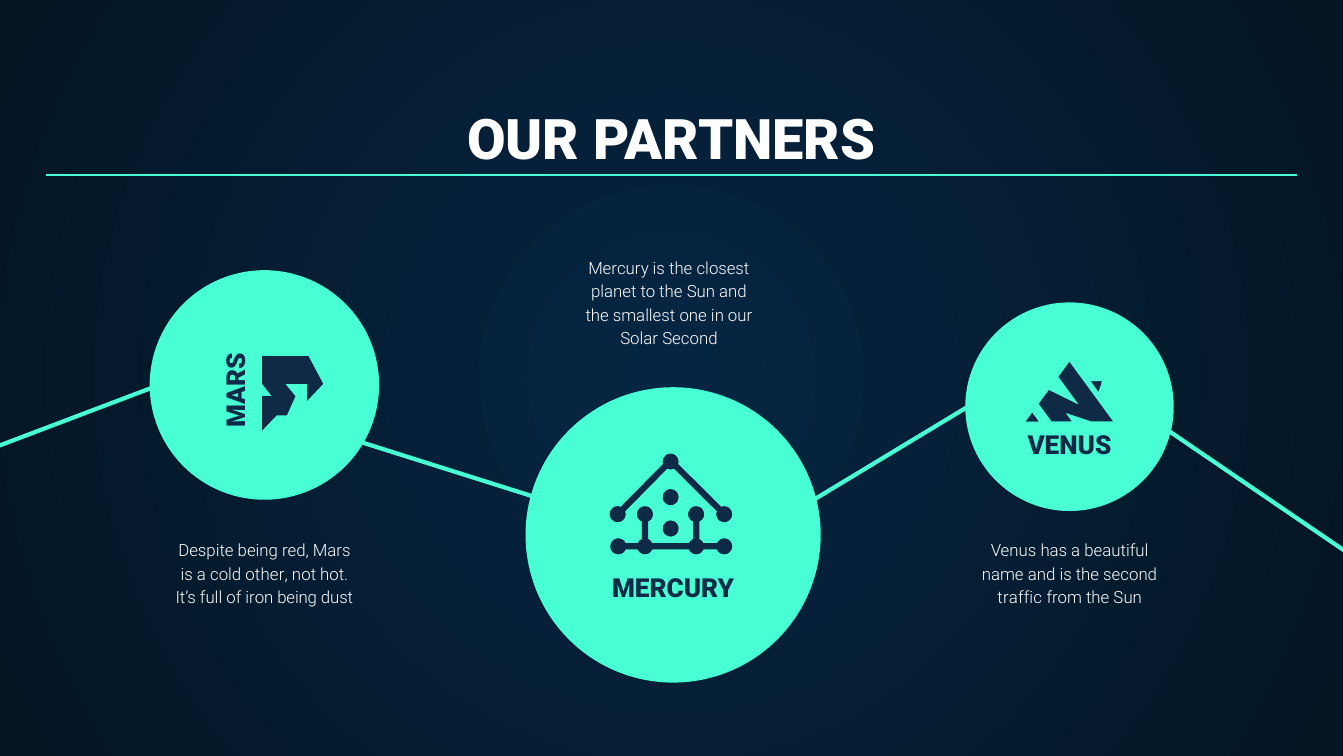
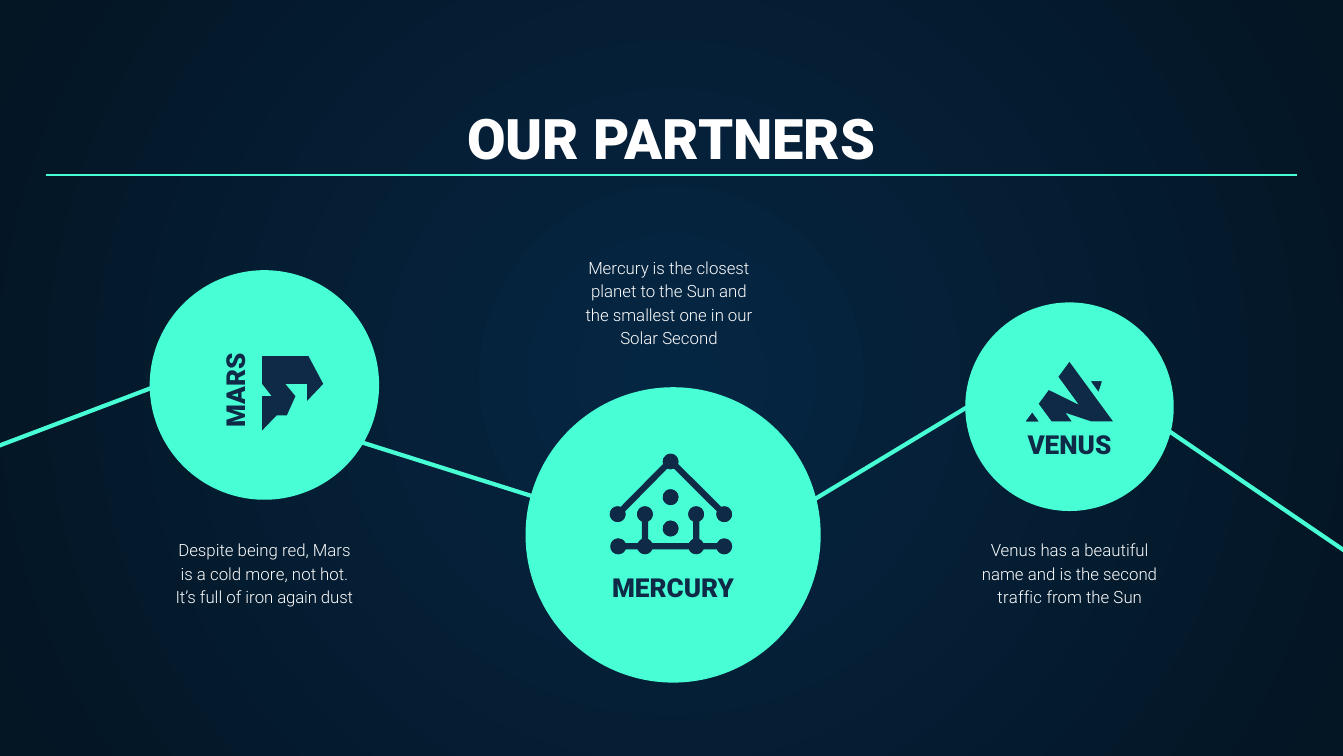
other: other -> more (267, 574)
iron being: being -> again (297, 597)
